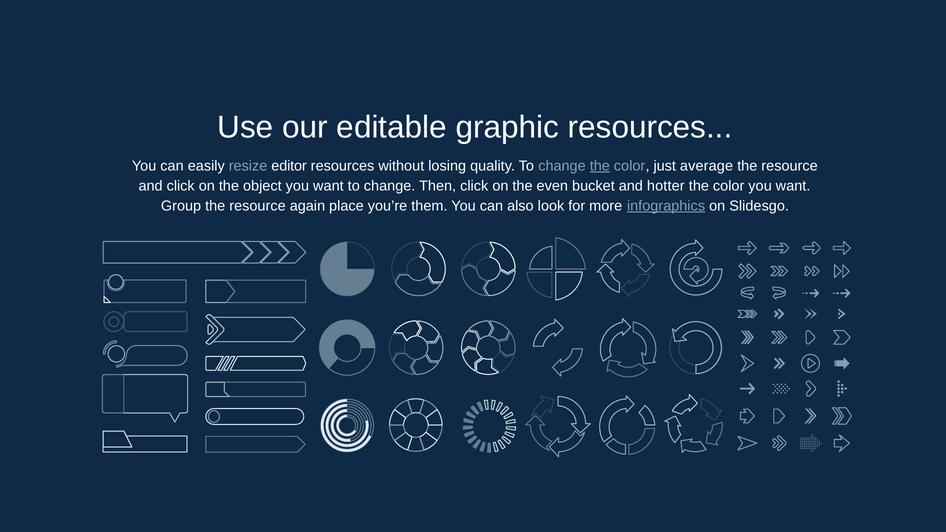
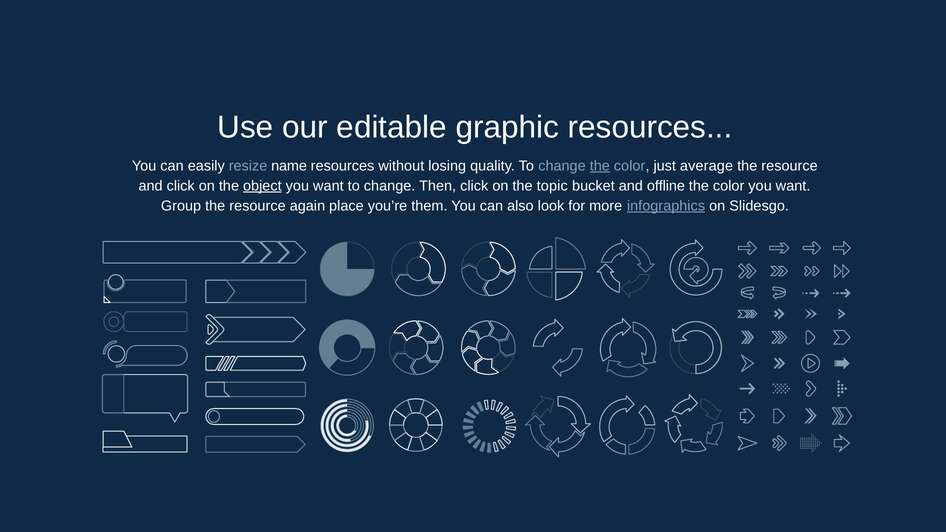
editor: editor -> name (289, 166)
object underline: none -> present (262, 186)
even: even -> topic (552, 186)
hotter: hotter -> offline (666, 186)
